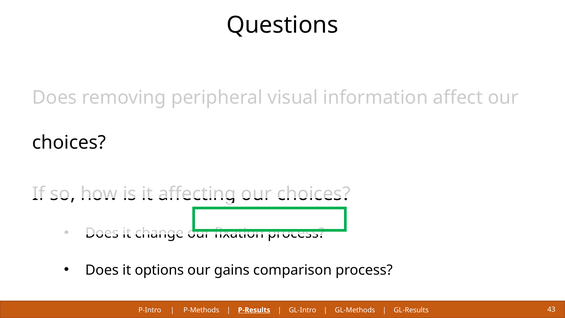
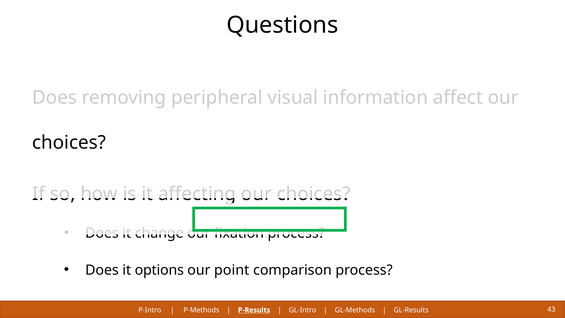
gains: gains -> point (232, 270)
